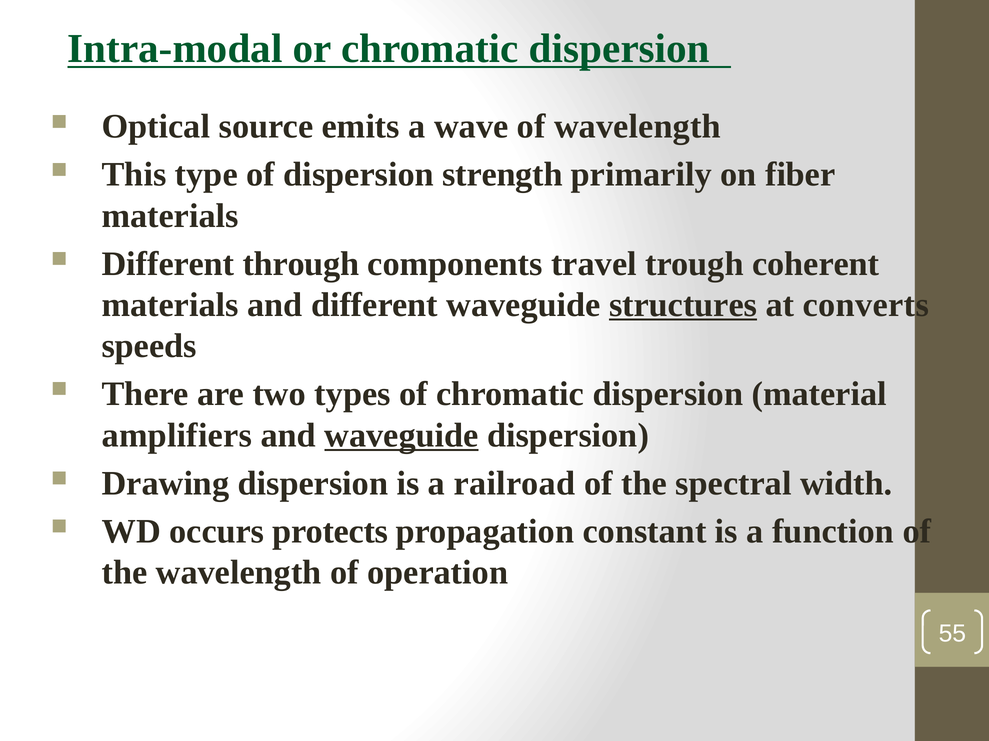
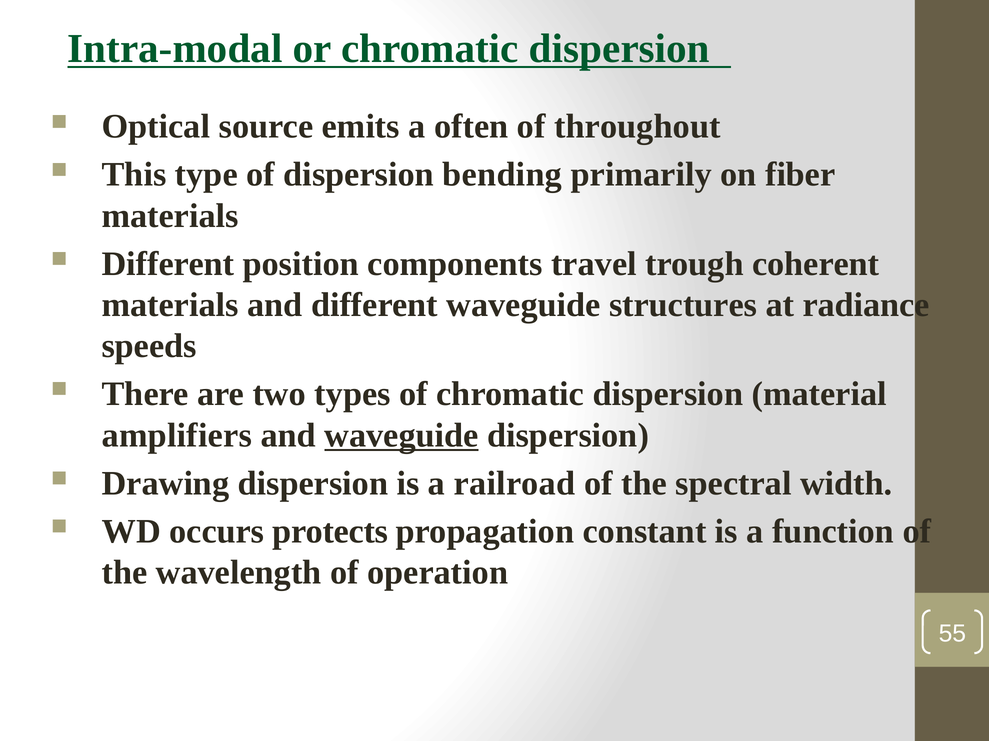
wave: wave -> often (471, 127)
of wavelength: wavelength -> throughout (637, 127)
strength: strength -> bending (502, 175)
through: through -> position (301, 264)
structures underline: present -> none (683, 305)
converts: converts -> radiance (866, 305)
